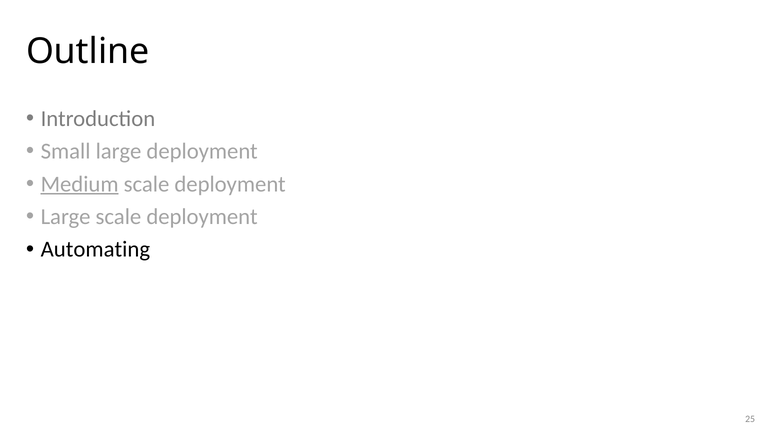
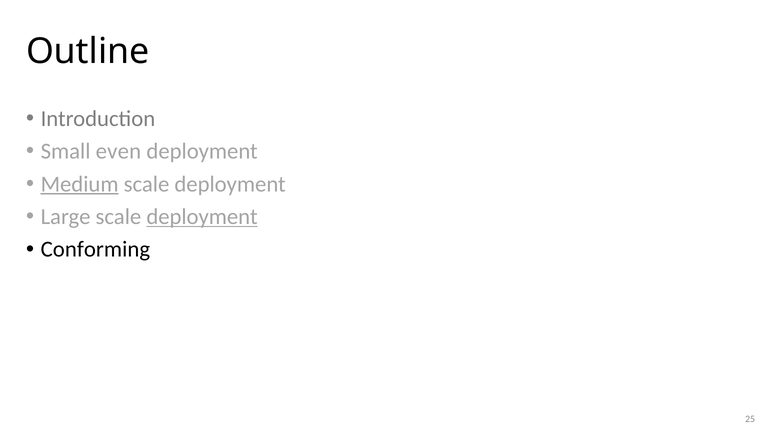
Small large: large -> even (118, 151)
deployment underline: none -> present (202, 217)
Automating: Automating -> Conforming (95, 249)
